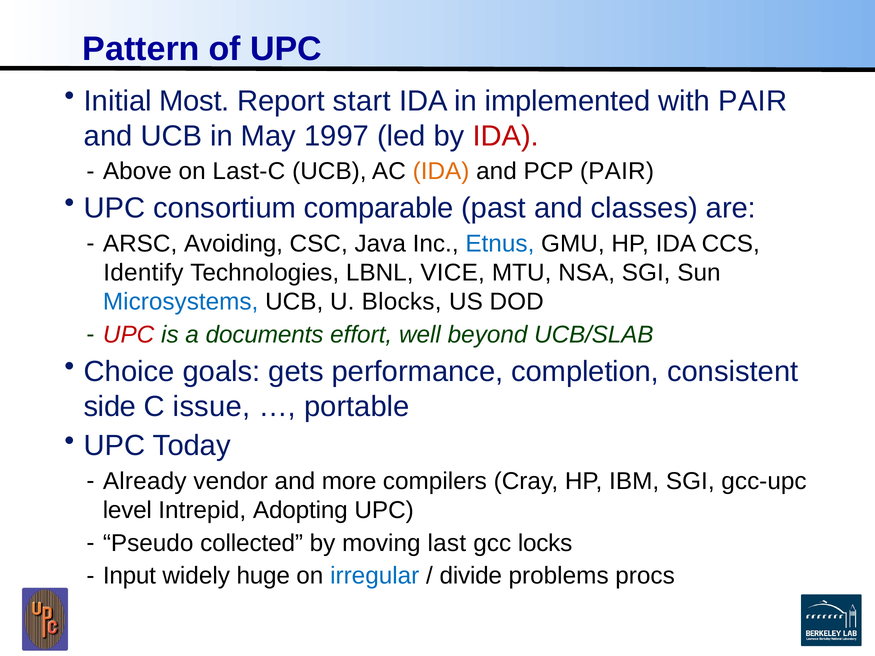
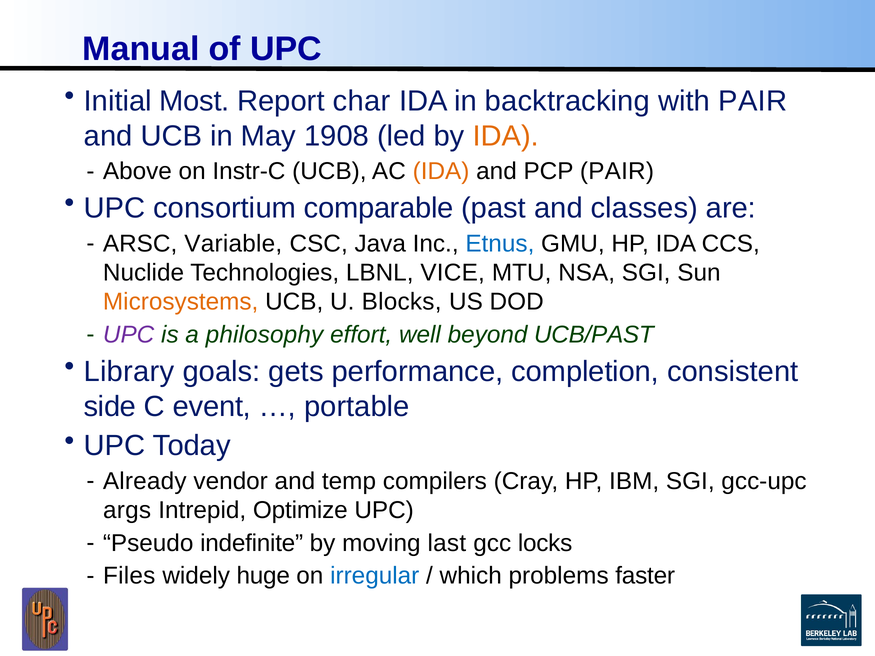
Pattern: Pattern -> Manual (141, 49)
start: start -> char (362, 101)
implemented: implemented -> backtracking (568, 101)
1997: 1997 -> 1908 (337, 136)
IDA colour: red -> orange (506, 136)
Last-C: Last-C -> Instr-C (249, 171)
Avoiding: Avoiding -> Variable (233, 244)
Identify: Identify -> Nuclide (144, 273)
Microsystems colour: blue -> orange (181, 302)
UPC colour: red -> purple (129, 335)
documents: documents -> philosophy (264, 335)
UCB/SLAB: UCB/SLAB -> UCB/PAST (594, 335)
Choice: Choice -> Library (129, 372)
issue: issue -> event (212, 407)
more: more -> temp (349, 481)
level: level -> args (127, 511)
Adopting: Adopting -> Optimize (300, 511)
collected: collected -> indefinite (252, 543)
Input: Input -> Files (129, 576)
divide: divide -> which (471, 576)
procs: procs -> faster (645, 576)
